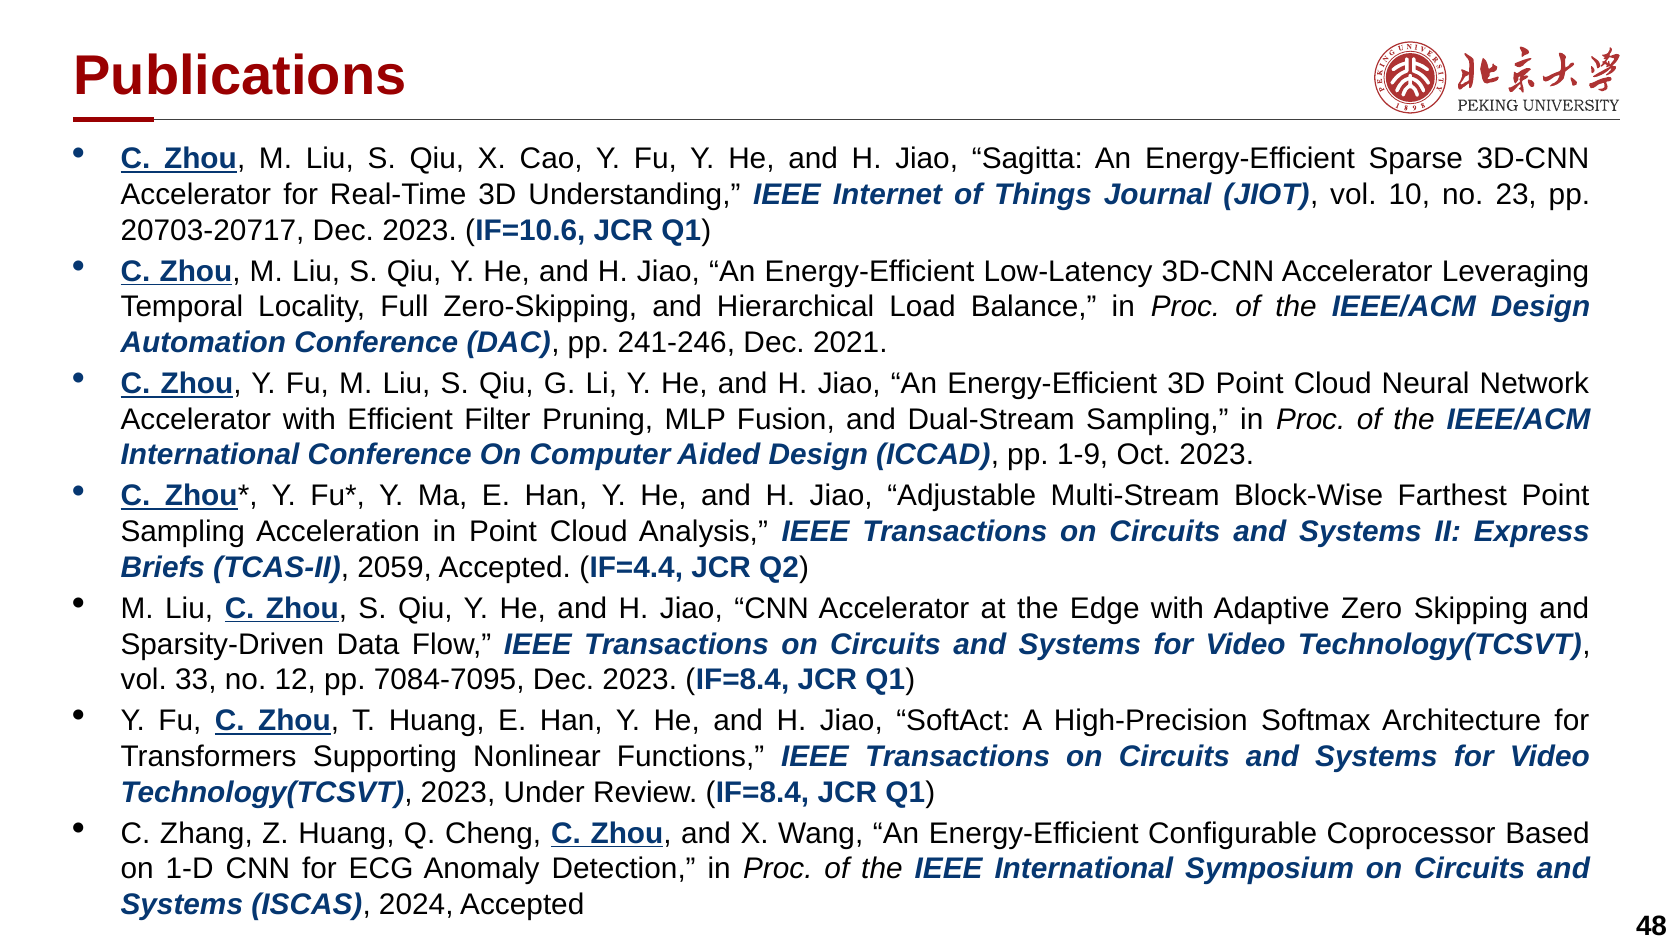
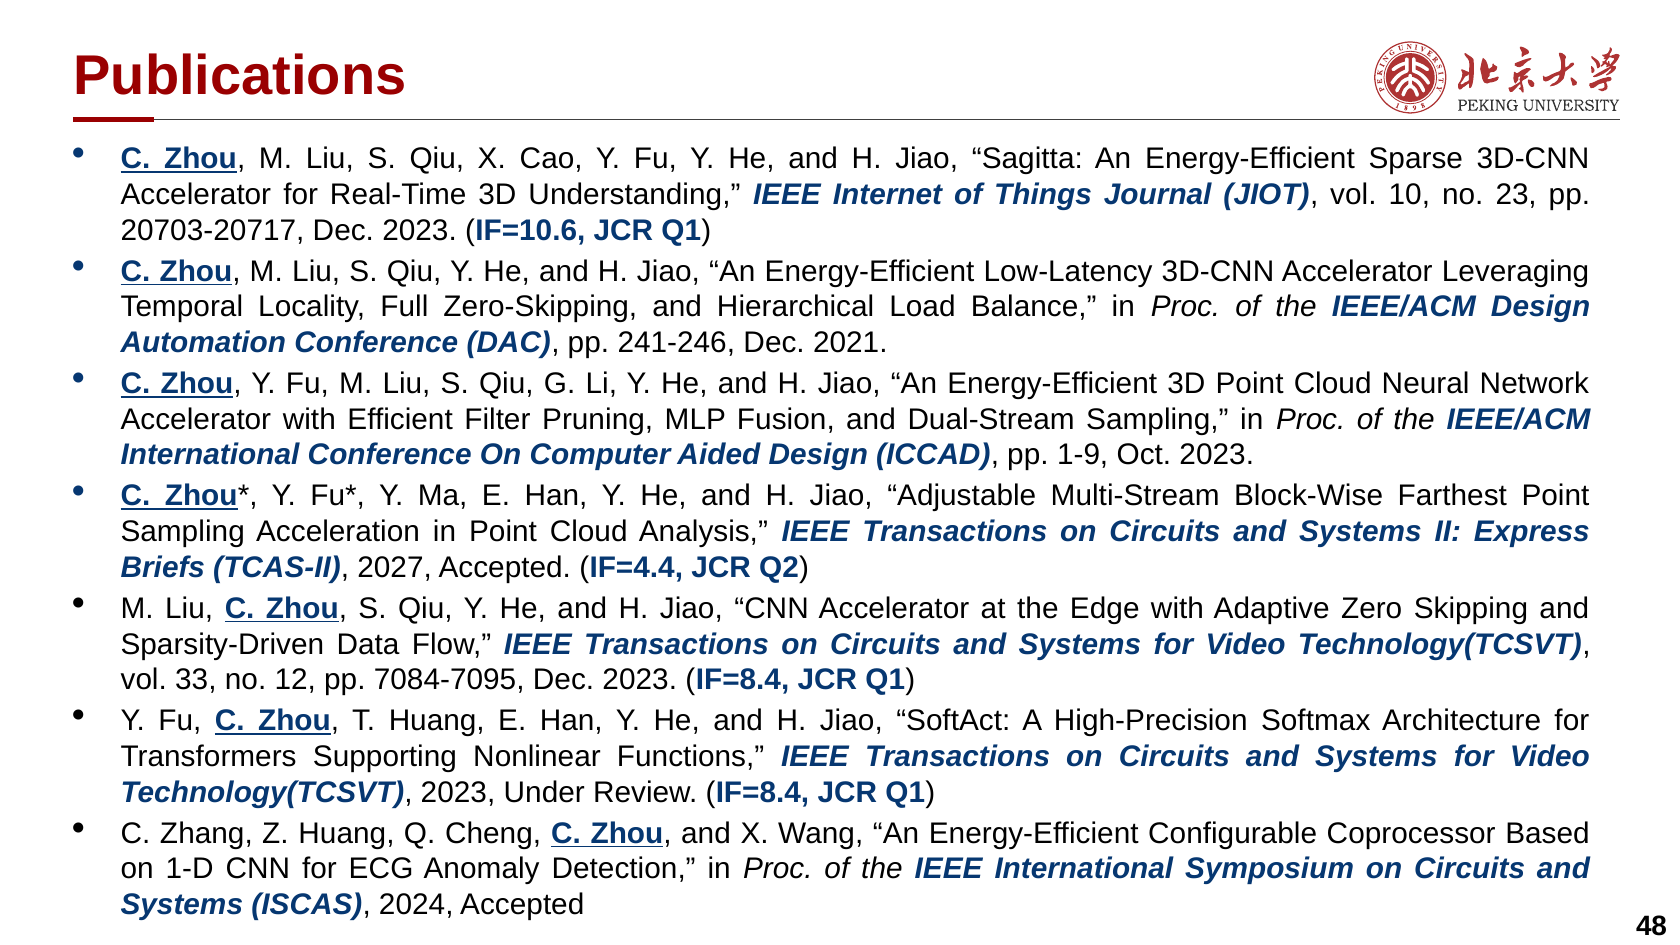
2059: 2059 -> 2027 (395, 567)
